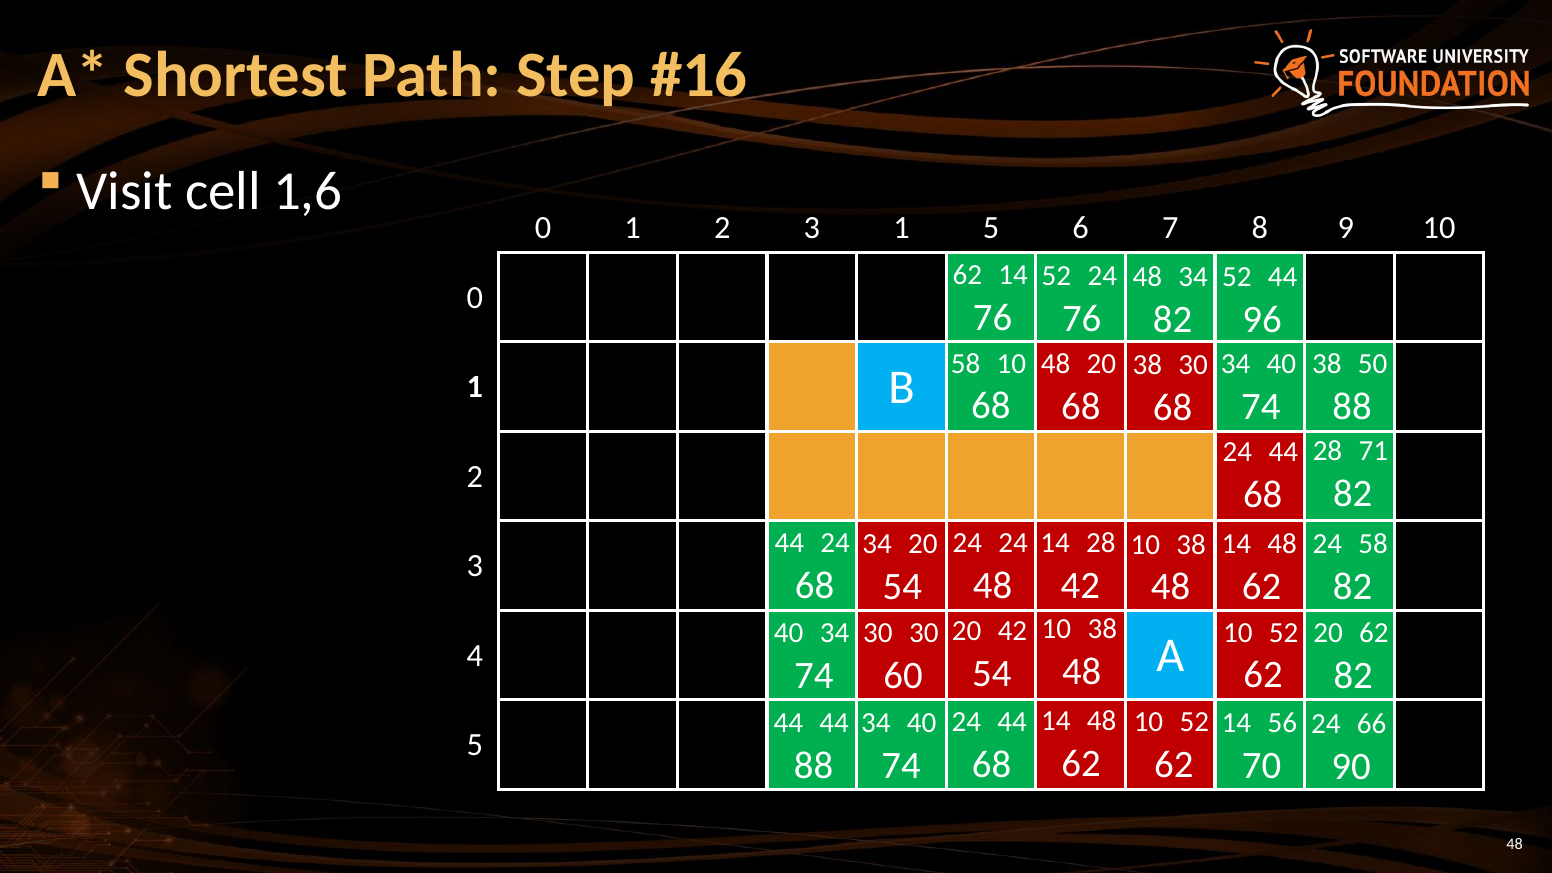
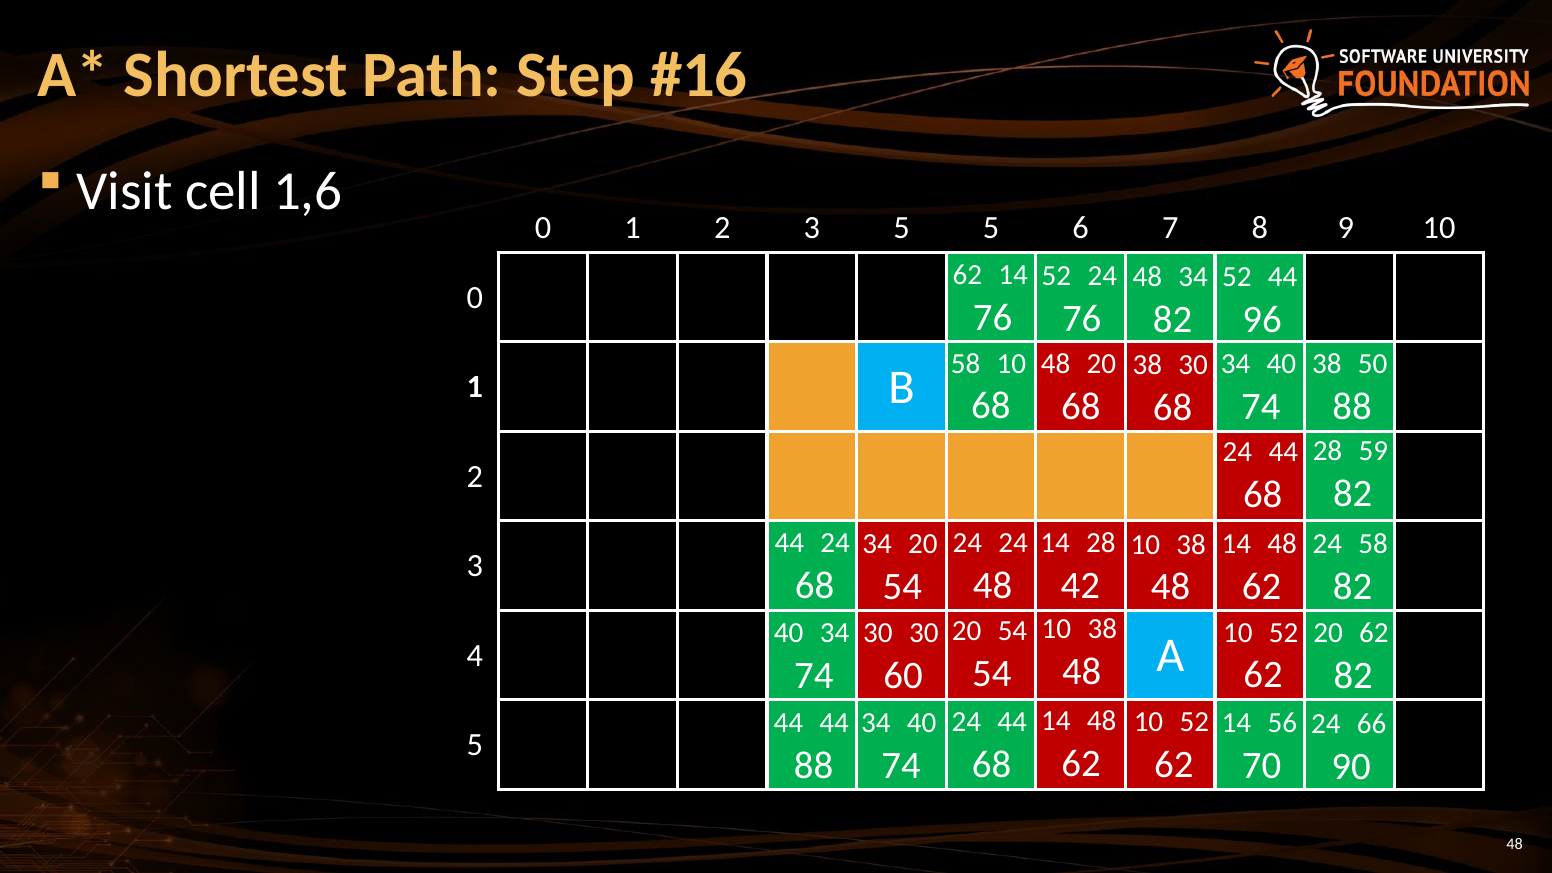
3 1: 1 -> 5 (901, 228)
71: 71 -> 59 (1373, 451)
20 42: 42 -> 54 (1012, 631)
